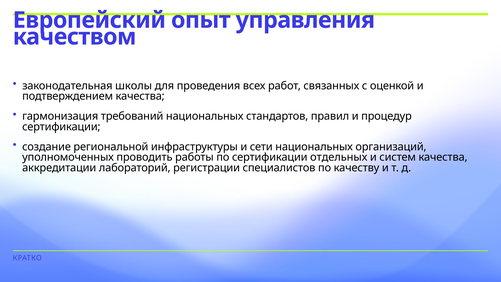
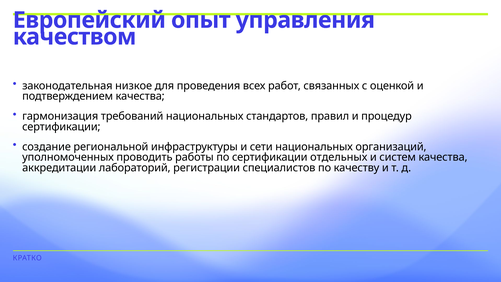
школы: школы -> низкое (134, 86)
